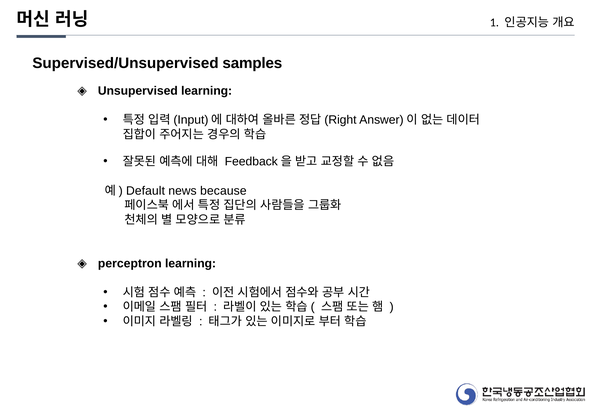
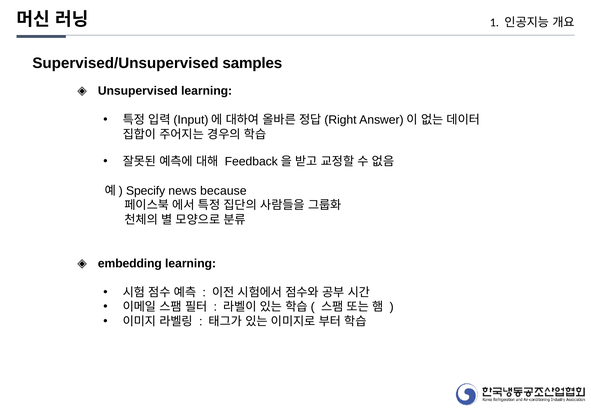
Default: Default -> Specify (146, 191)
perceptron: perceptron -> embedding (130, 263)
